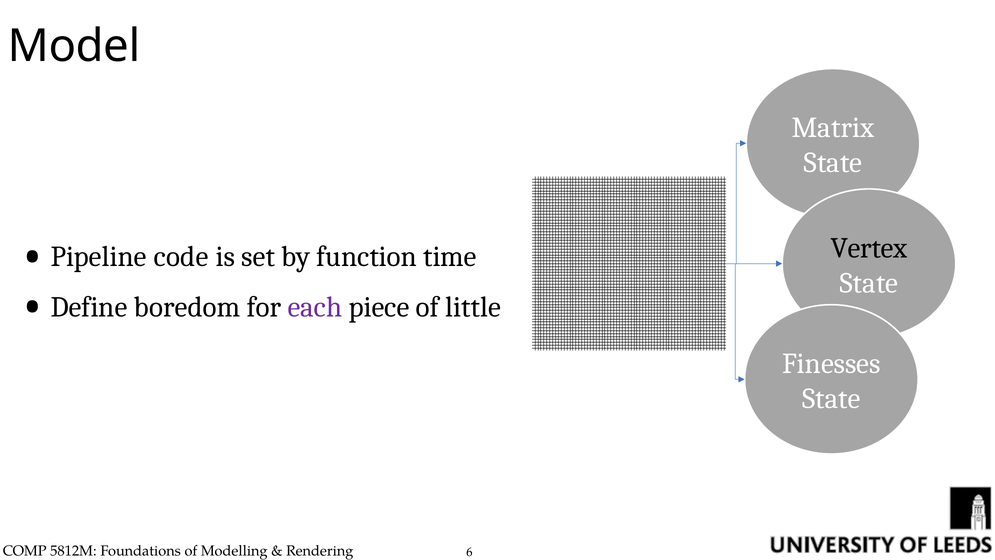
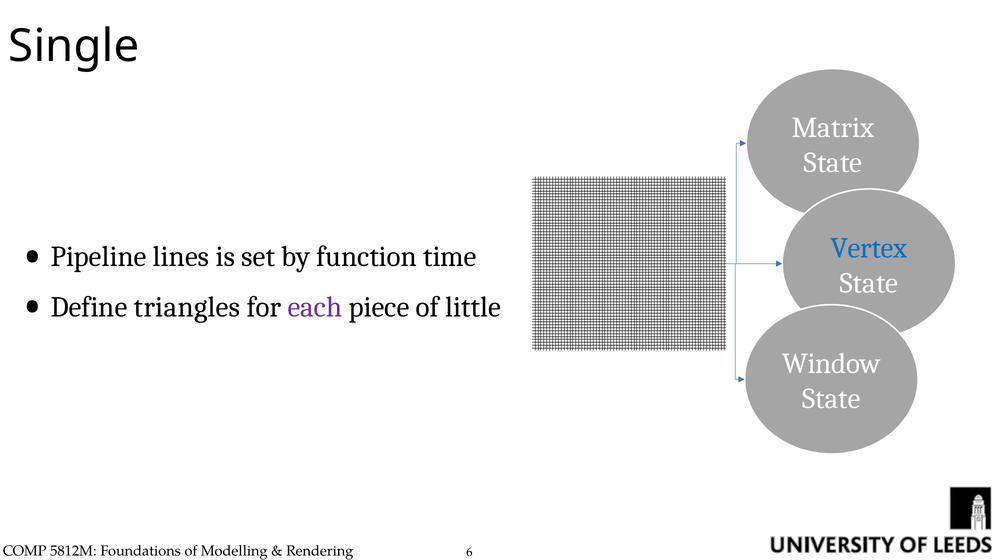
Model: Model -> Single (74, 46)
Vertex colour: black -> blue (869, 248)
code: code -> lines (181, 257)
boredom: boredom -> triangles (187, 307)
Finesses: Finesses -> Window (831, 364)
